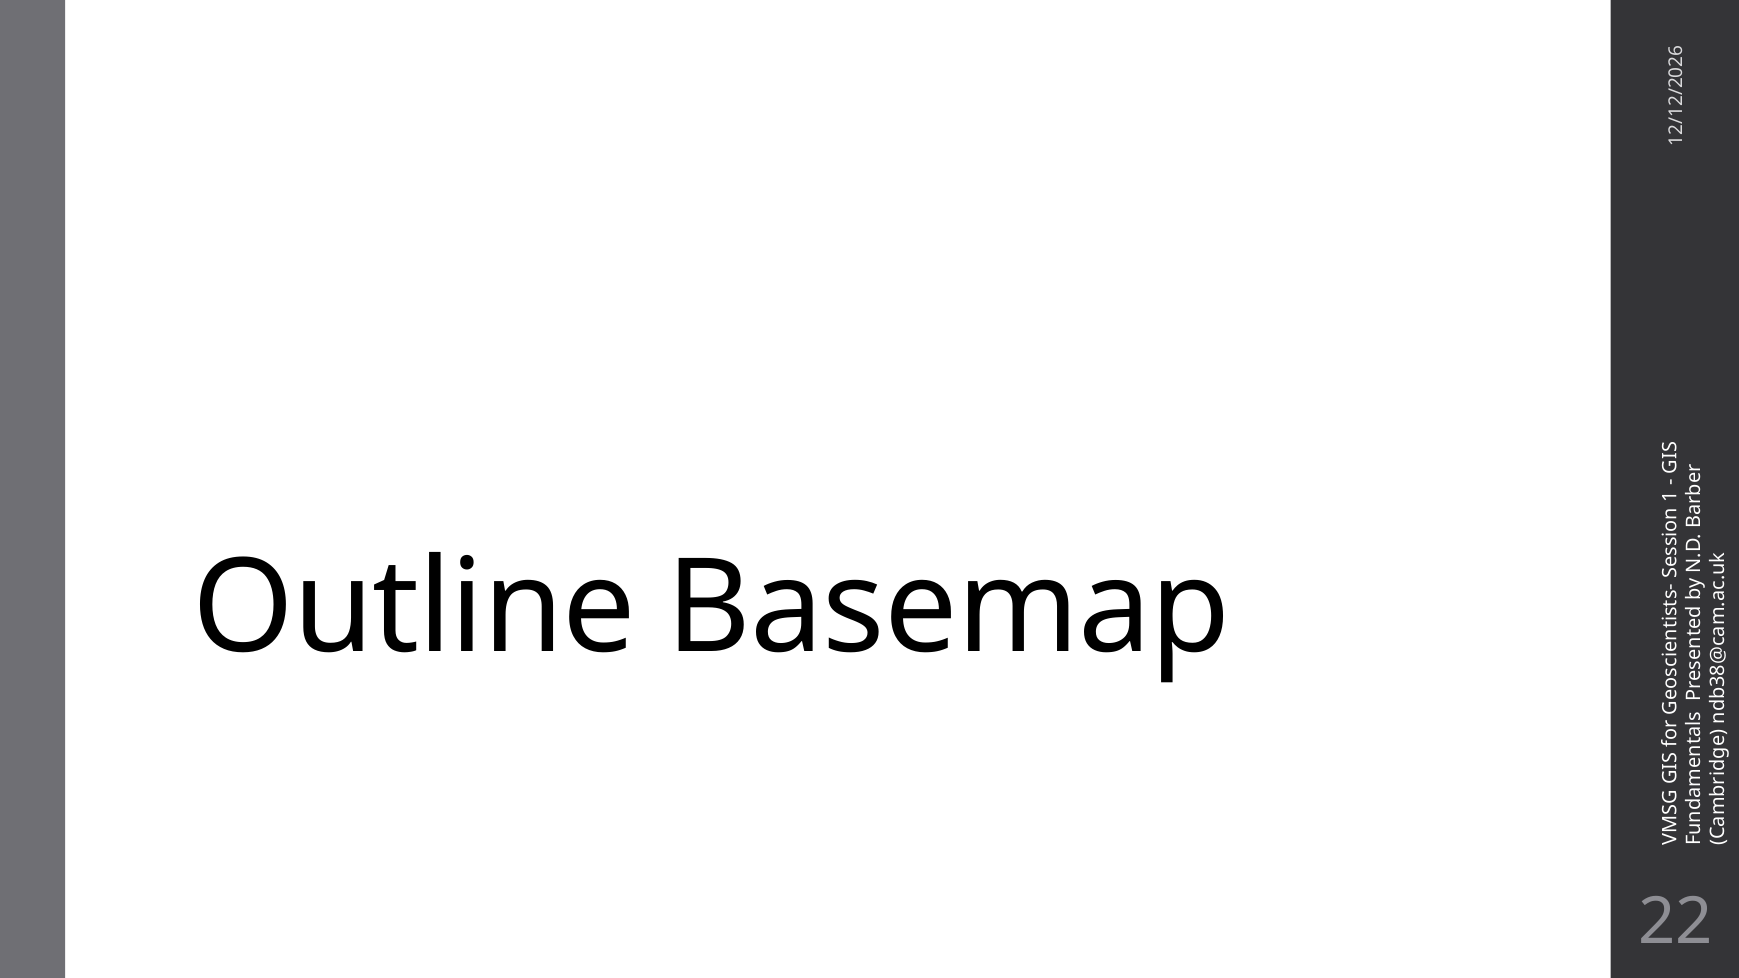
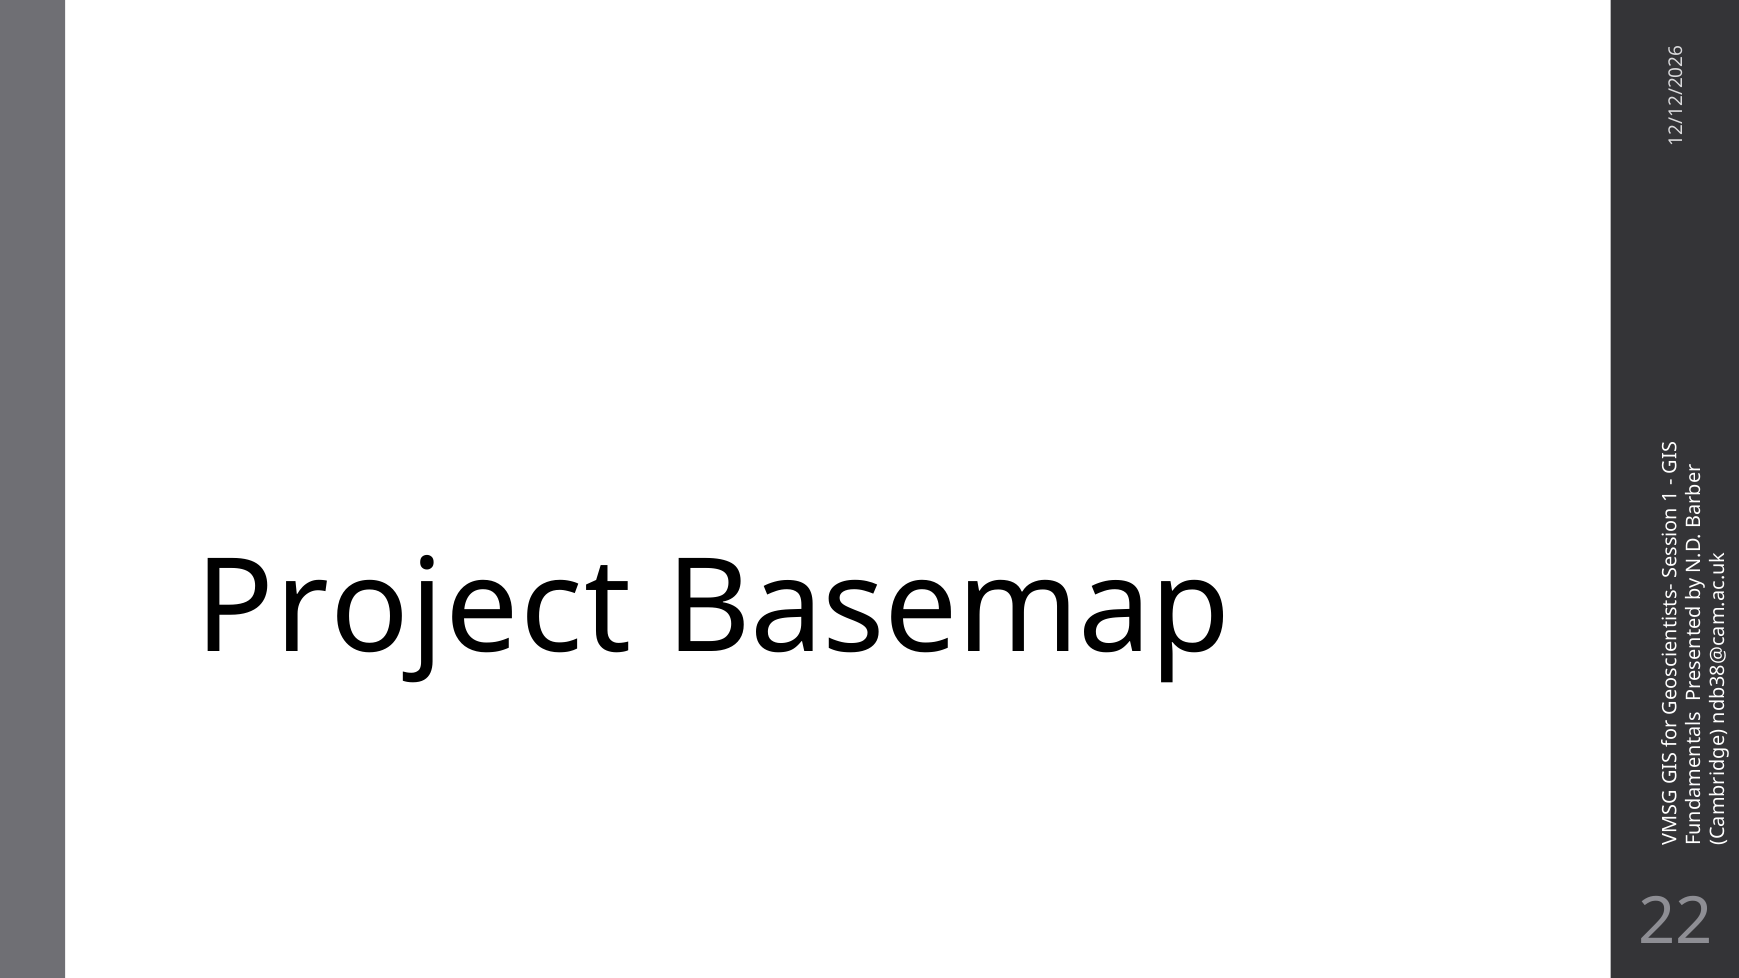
Outline: Outline -> Project (413, 609)
